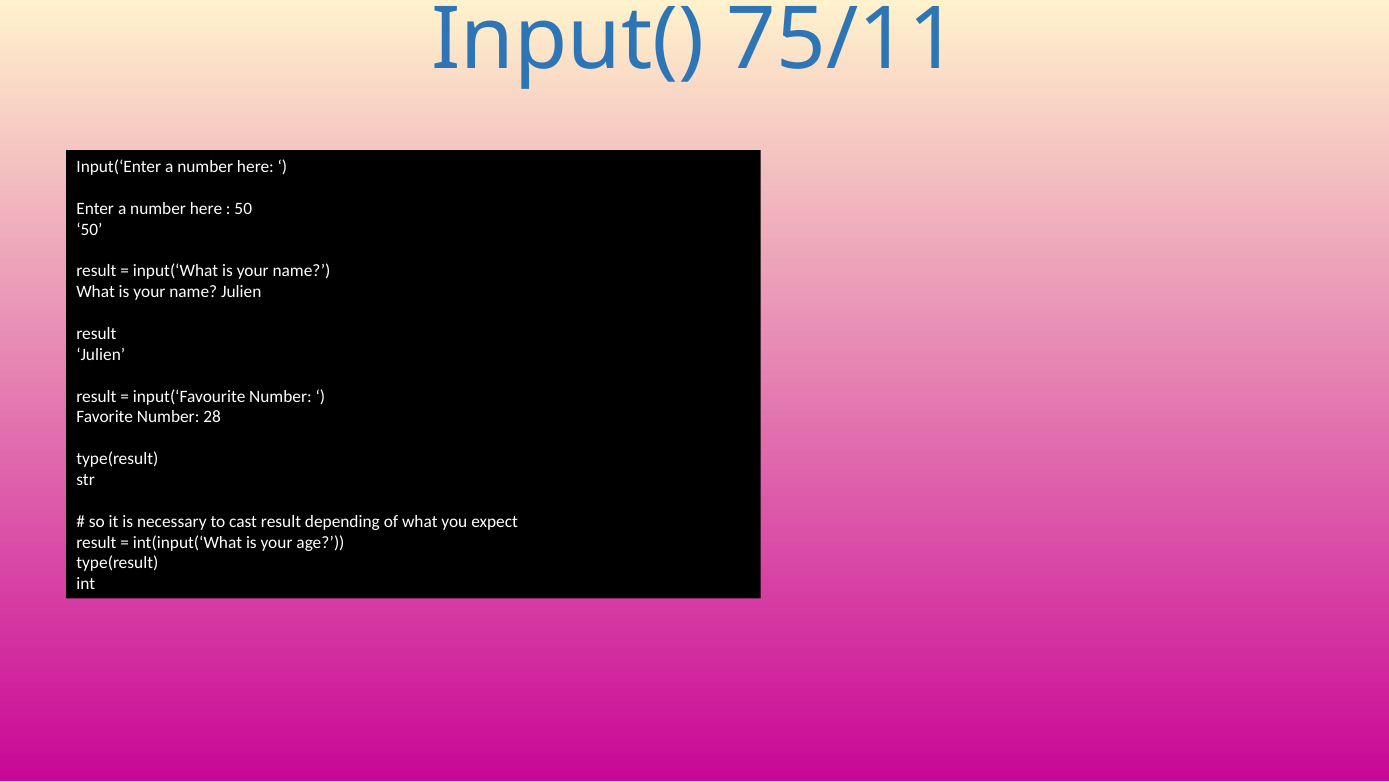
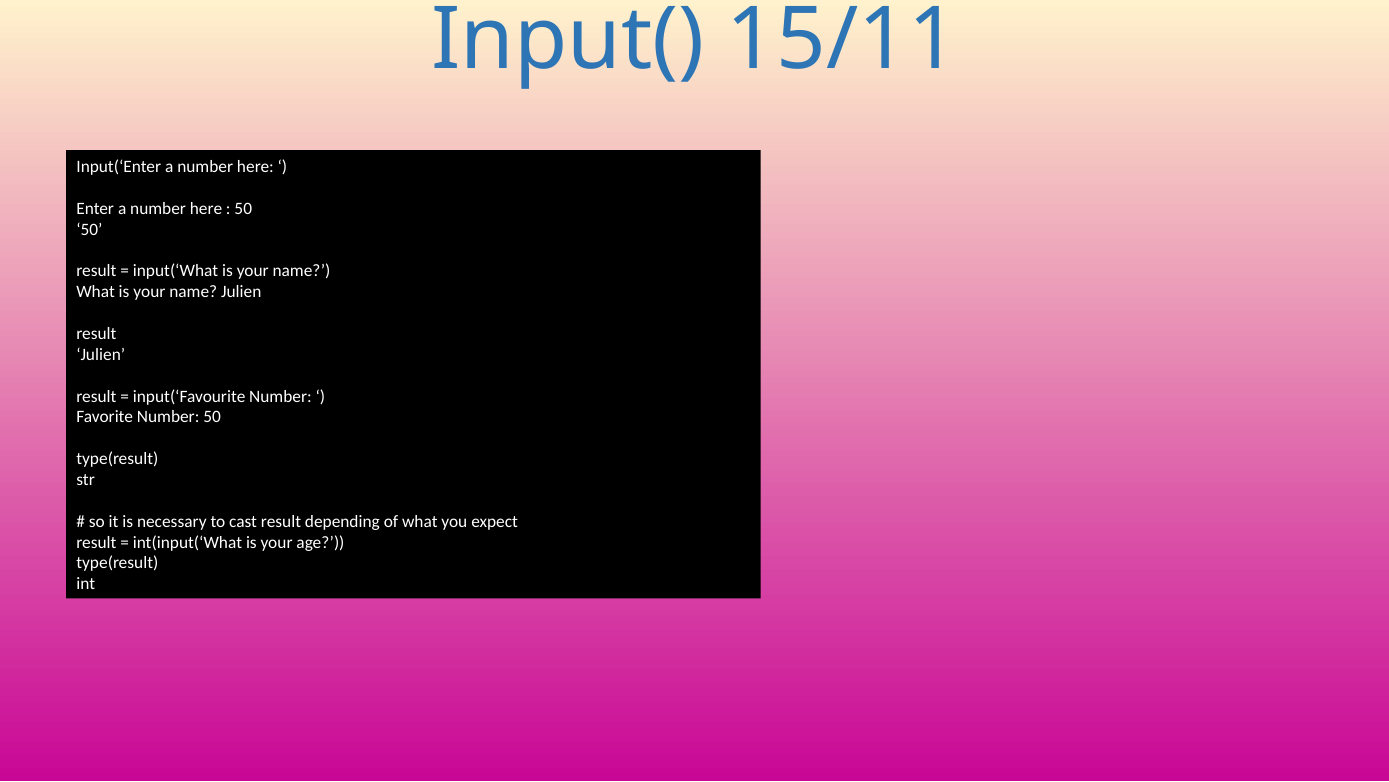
75/11: 75/11 -> 15/11 (842, 40)
Number 28: 28 -> 50 (212, 417)
